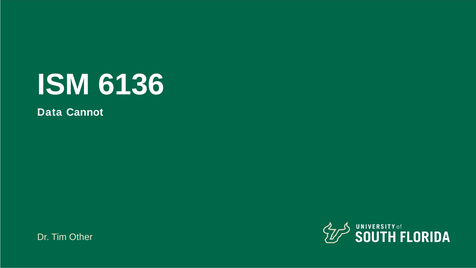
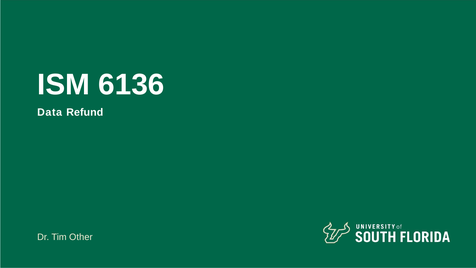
Cannot: Cannot -> Refund (85, 112)
